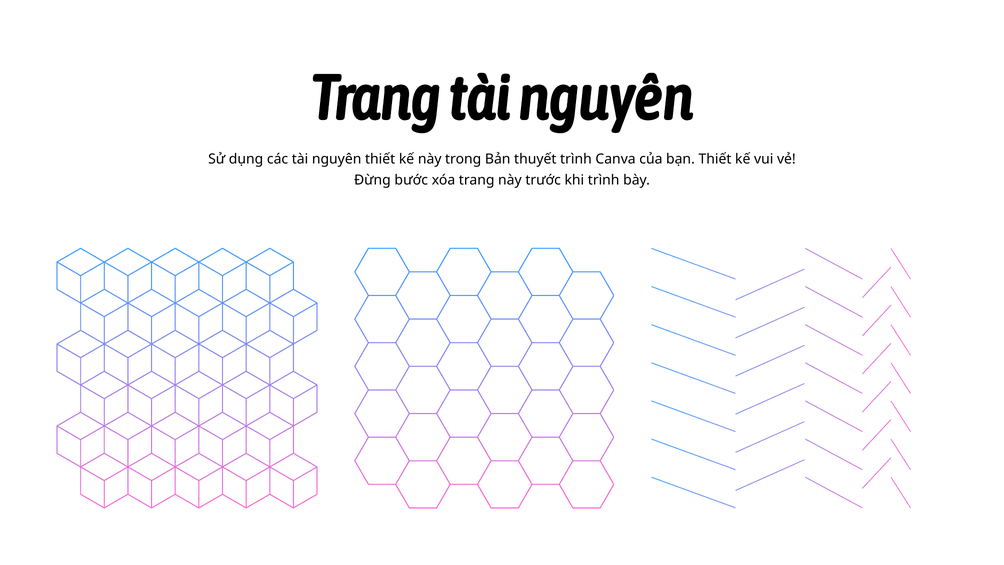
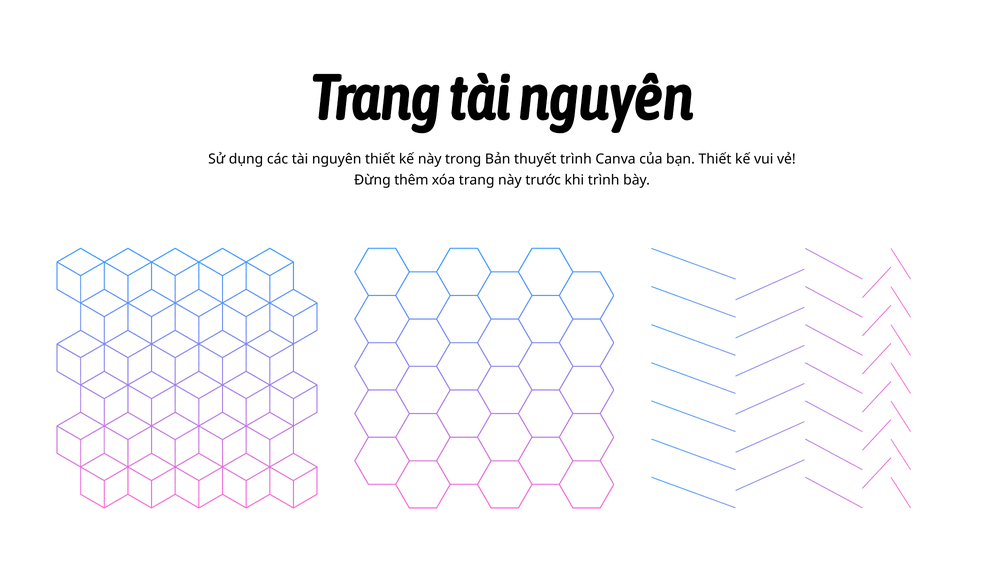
bước: bước -> thêm (411, 180)
